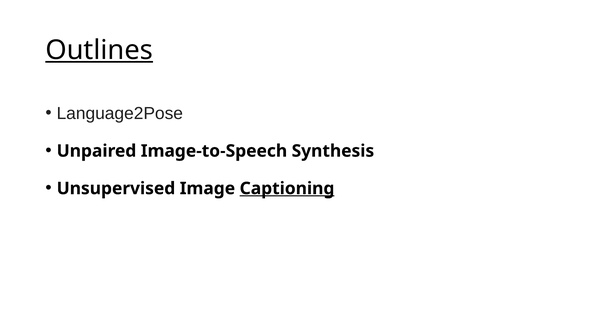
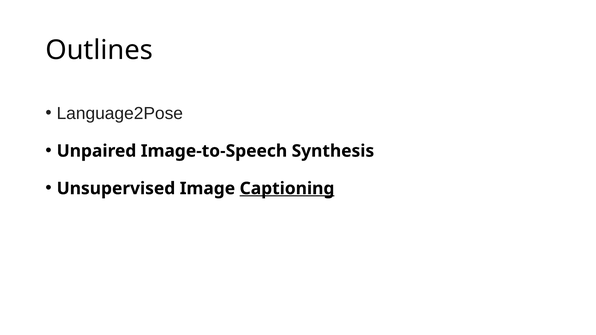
Outlines underline: present -> none (99, 50)
